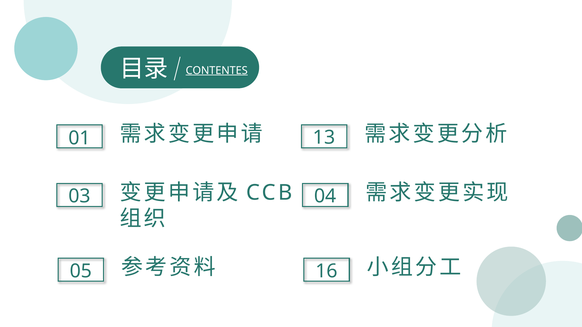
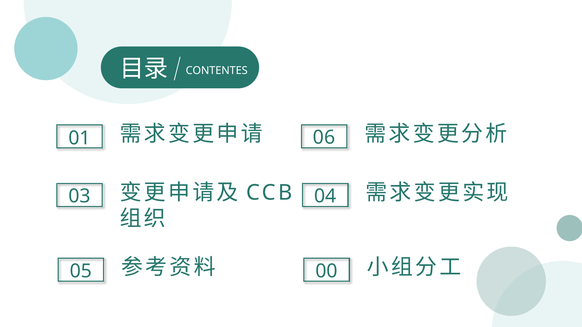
CONTENTES underline: present -> none (217, 71)
13: 13 -> 06 (324, 138)
16: 16 -> 00 (327, 271)
